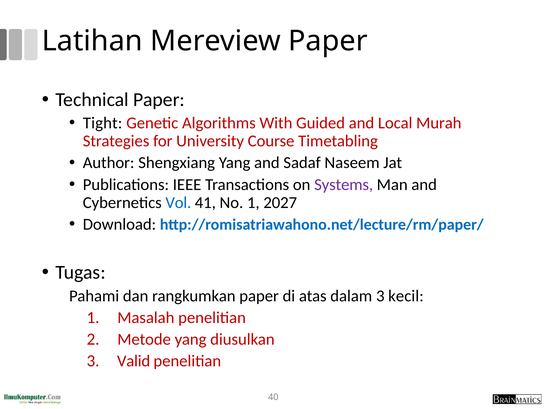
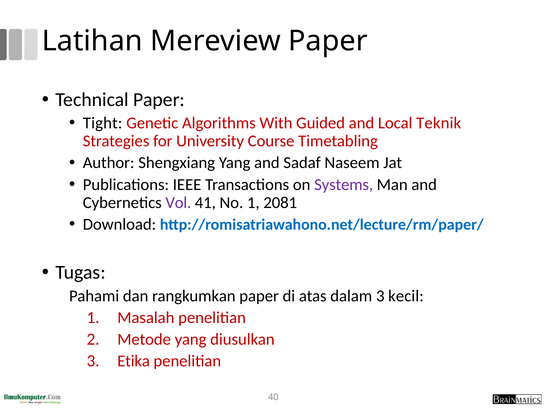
Murah: Murah -> Teknik (439, 123)
Vol colour: blue -> purple (178, 203)
2027: 2027 -> 2081 (280, 203)
Valid: Valid -> Etika (134, 362)
